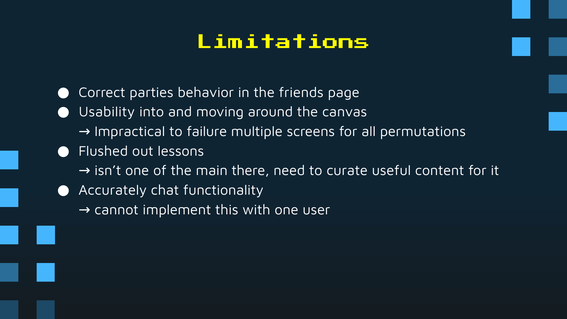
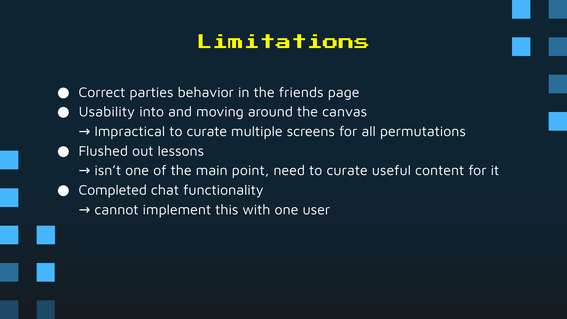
Impractical to failure: failure -> curate (207, 131)
there: there -> point (250, 171)
Accurately: Accurately -> Completed (113, 190)
